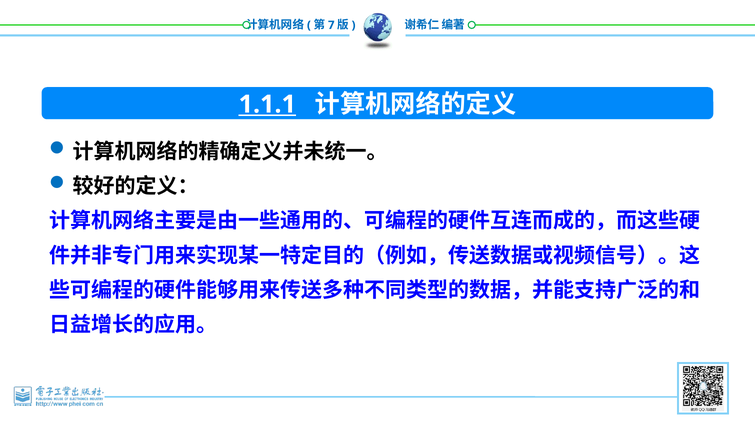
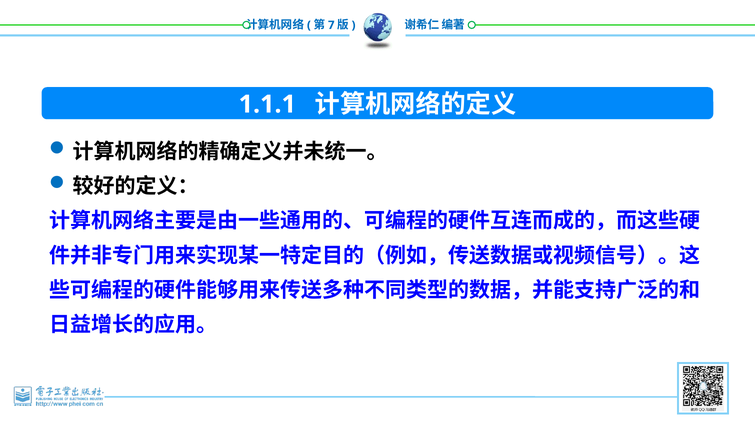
1.1.1 underline: present -> none (267, 104)
